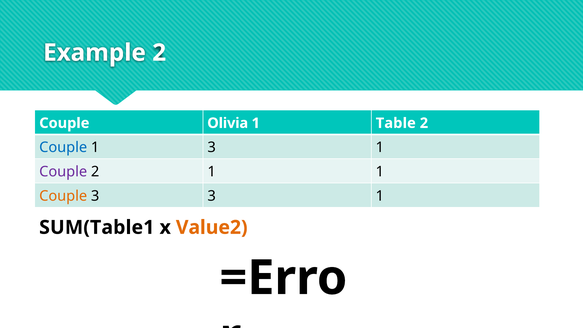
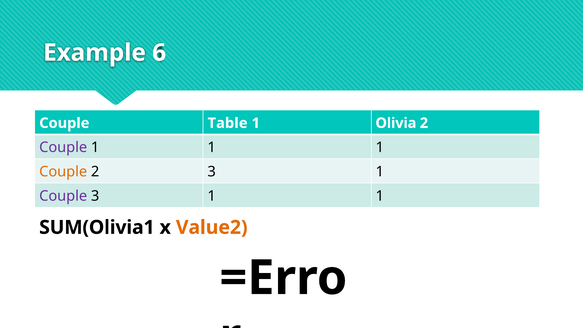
Example 2: 2 -> 6 (159, 53)
Olivia: Olivia -> Table (228, 123)
Table: Table -> Olivia (396, 123)
Couple colour: blue -> purple (63, 147)
3: 3 -> 1 (212, 147)
Couple colour: purple -> orange (63, 172)
2 1: 1 -> 3 (212, 172)
Couple colour: orange -> purple (63, 196)
3: 3 -> 1 (212, 196)
SUM(Table1: SUM(Table1 -> SUM(Olivia1 (97, 227)
